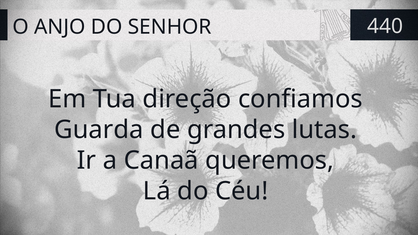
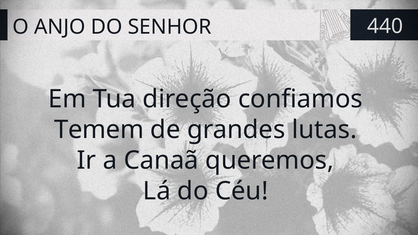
Guarda: Guarda -> Temem (99, 130)
